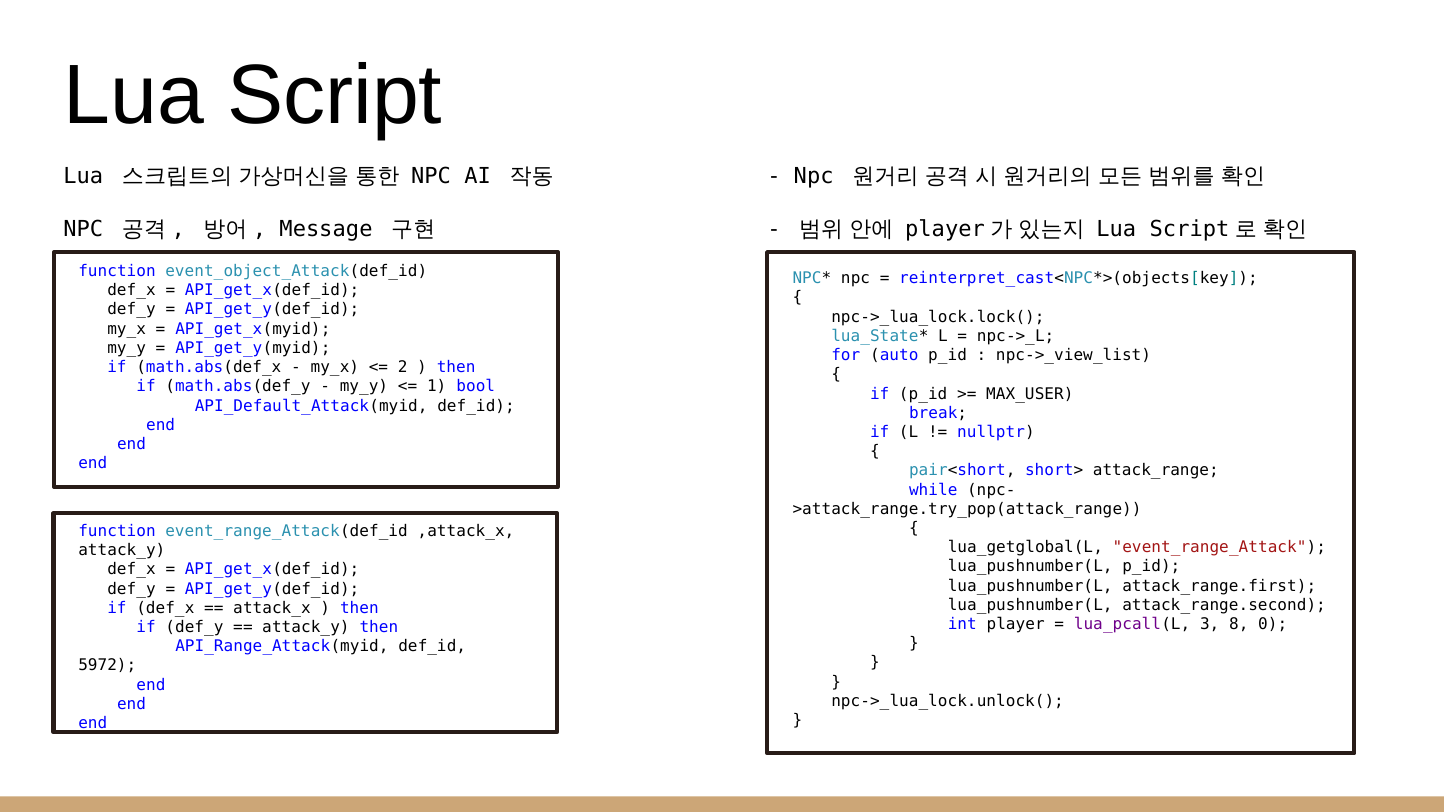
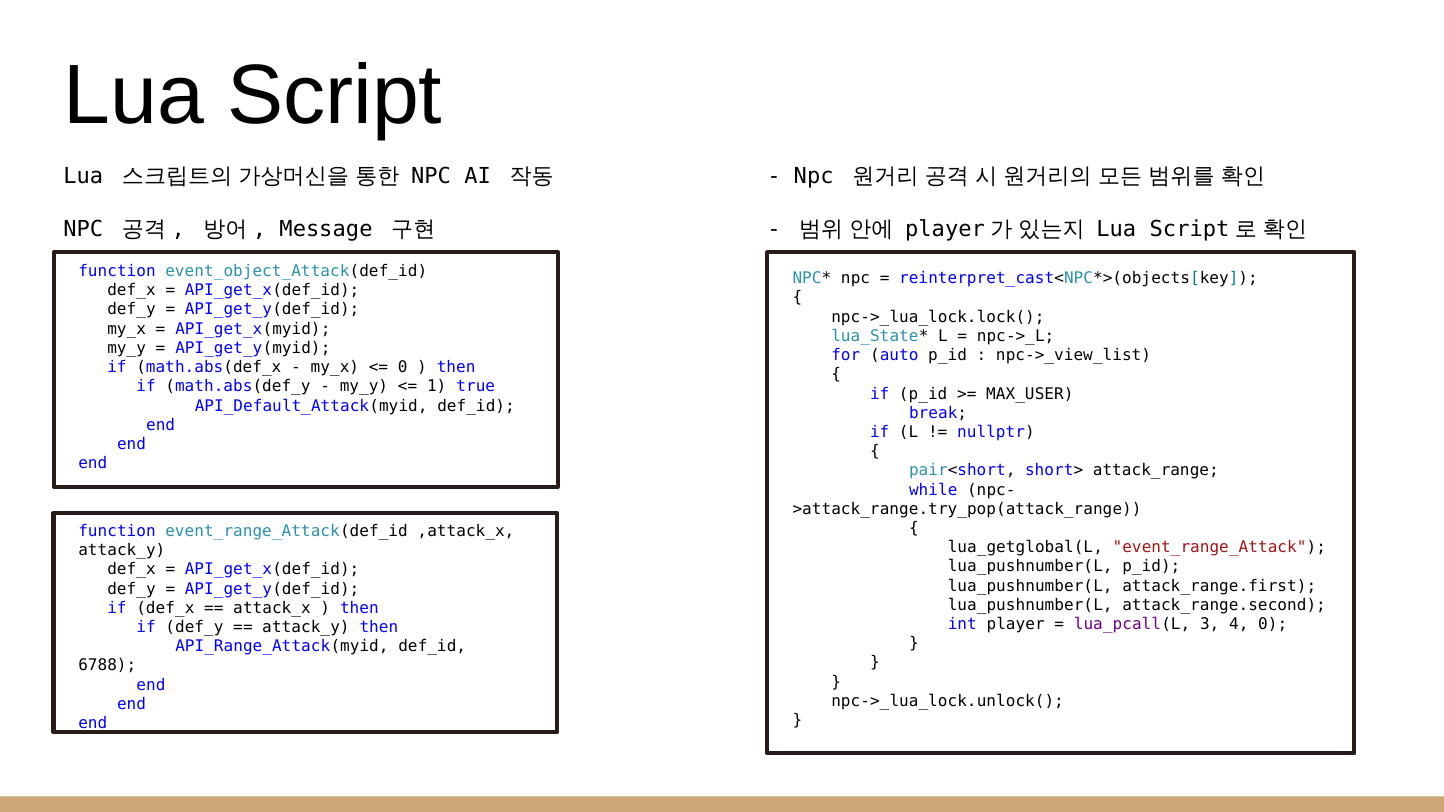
2: 2 -> 0 (403, 367)
bool: bool -> true (476, 387)
8: 8 -> 4 (1239, 624)
5972: 5972 -> 6788 (107, 666)
